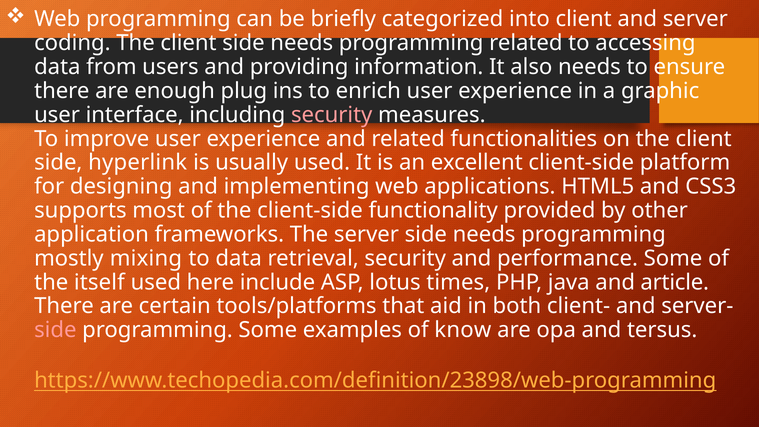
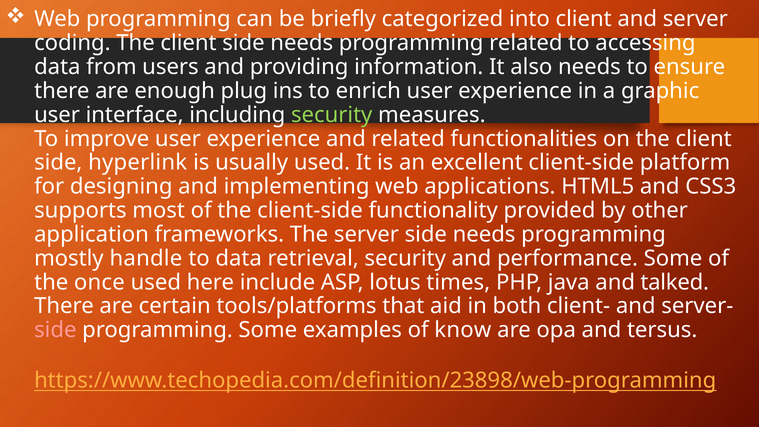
security colour: pink -> light green (332, 115)
mixing: mixing -> handle (146, 258)
itself: itself -> once (99, 282)
article: article -> talked (675, 282)
